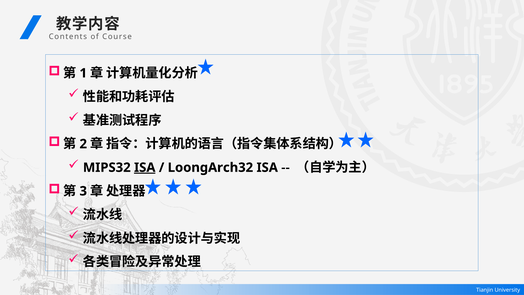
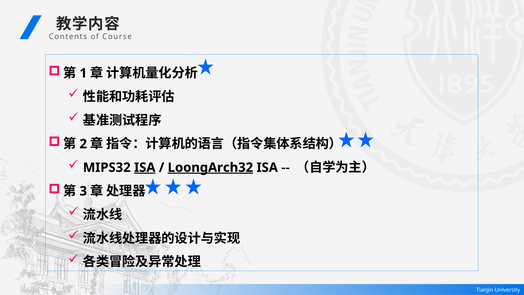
LoongArch32 underline: none -> present (210, 167)
